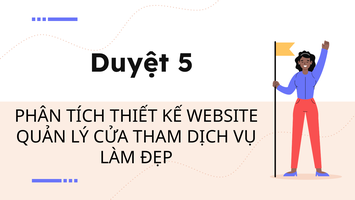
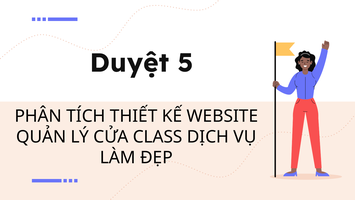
THAM: THAM -> CLASS (158, 137)
